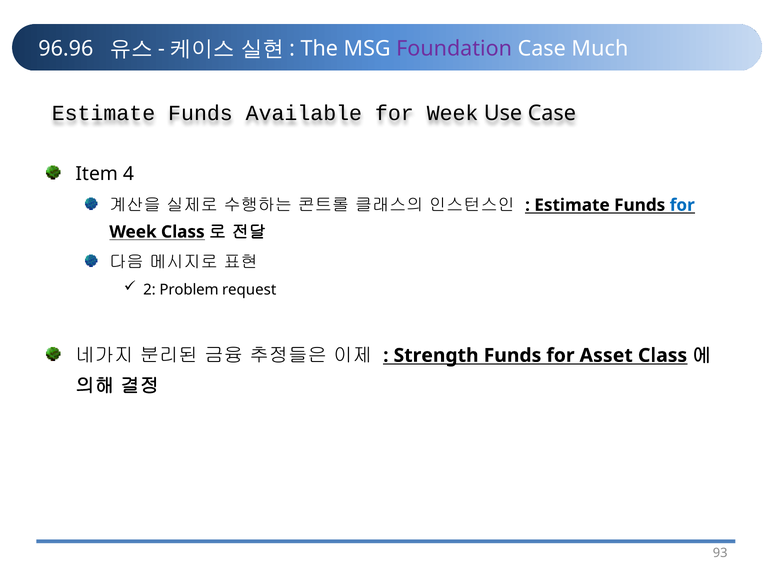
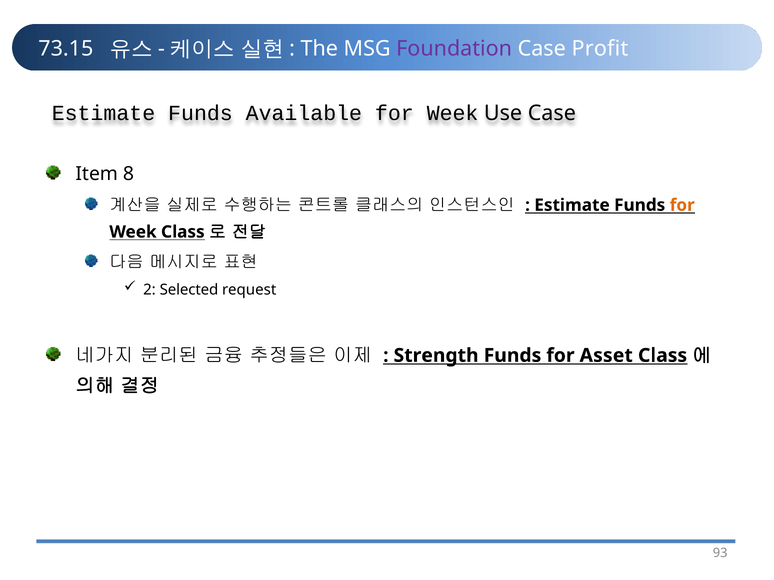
96.96: 96.96 -> 73.15 (66, 49)
Much: Much -> Profit (600, 49)
4: 4 -> 8 (128, 174)
for colour: blue -> orange (682, 205)
Problem: Problem -> Selected (189, 290)
